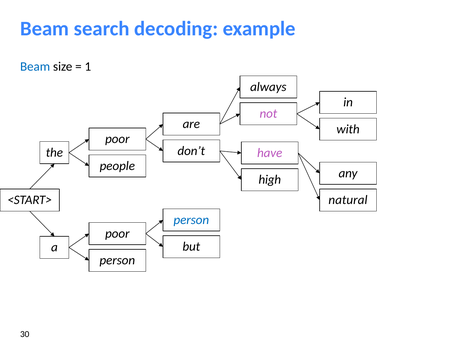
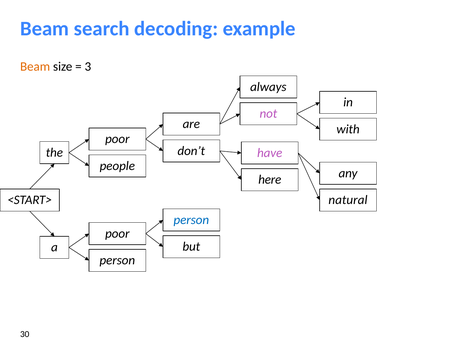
Beam colour: blue -> orange (35, 67)
1: 1 -> 3 (88, 67)
high: high -> here (270, 180)
